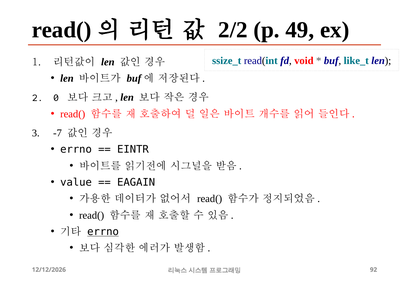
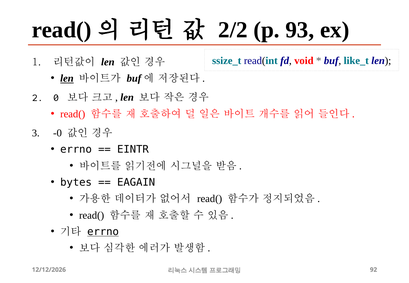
49: 49 -> 93 (300, 30)
len underline: none -> present (67, 78)
-7: -7 -> -0 (58, 133)
value: value -> bytes (76, 182)
